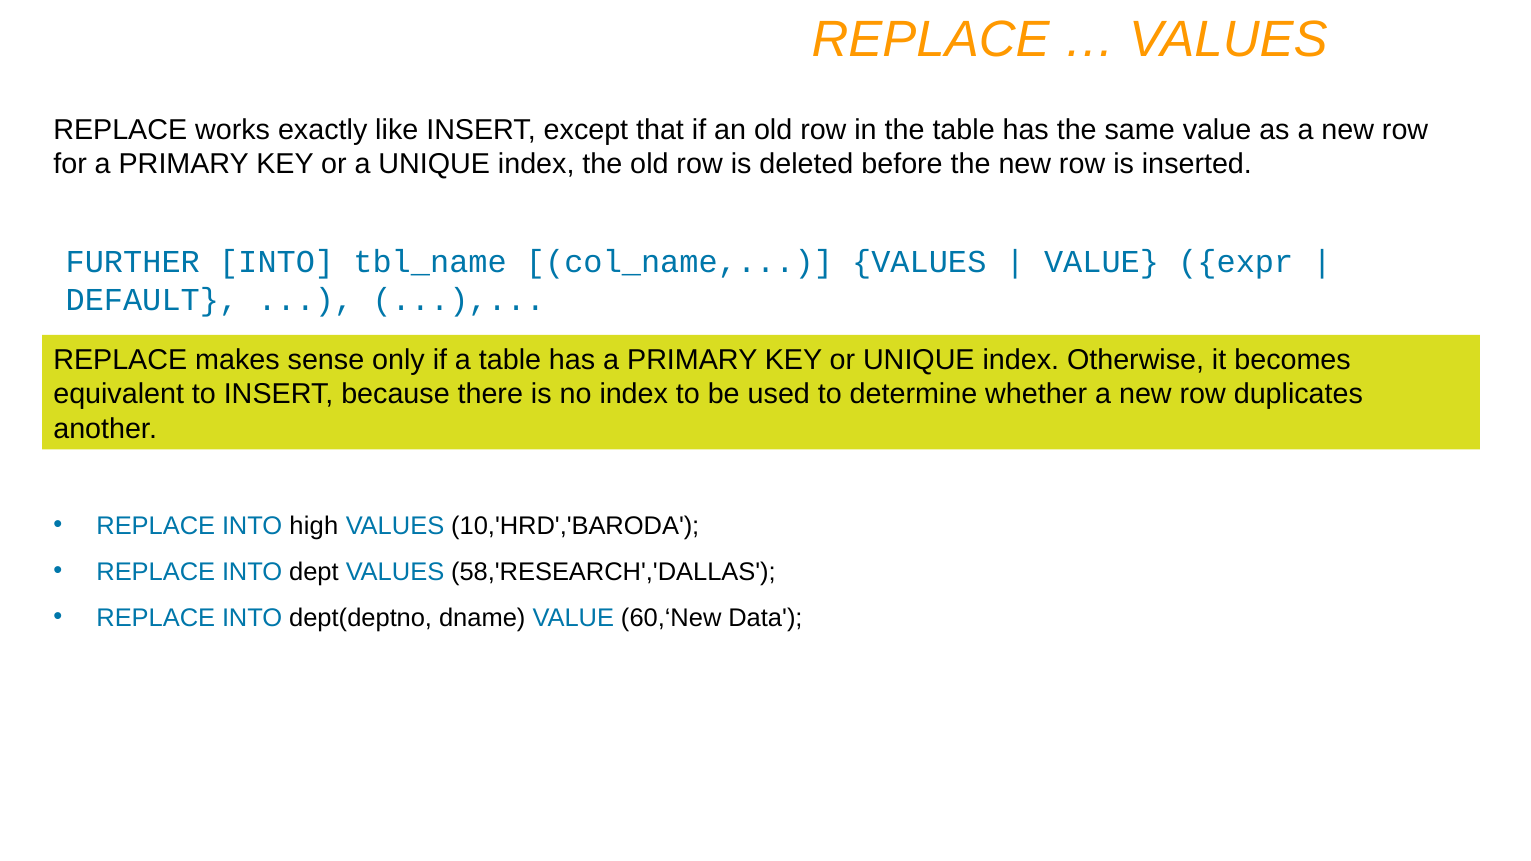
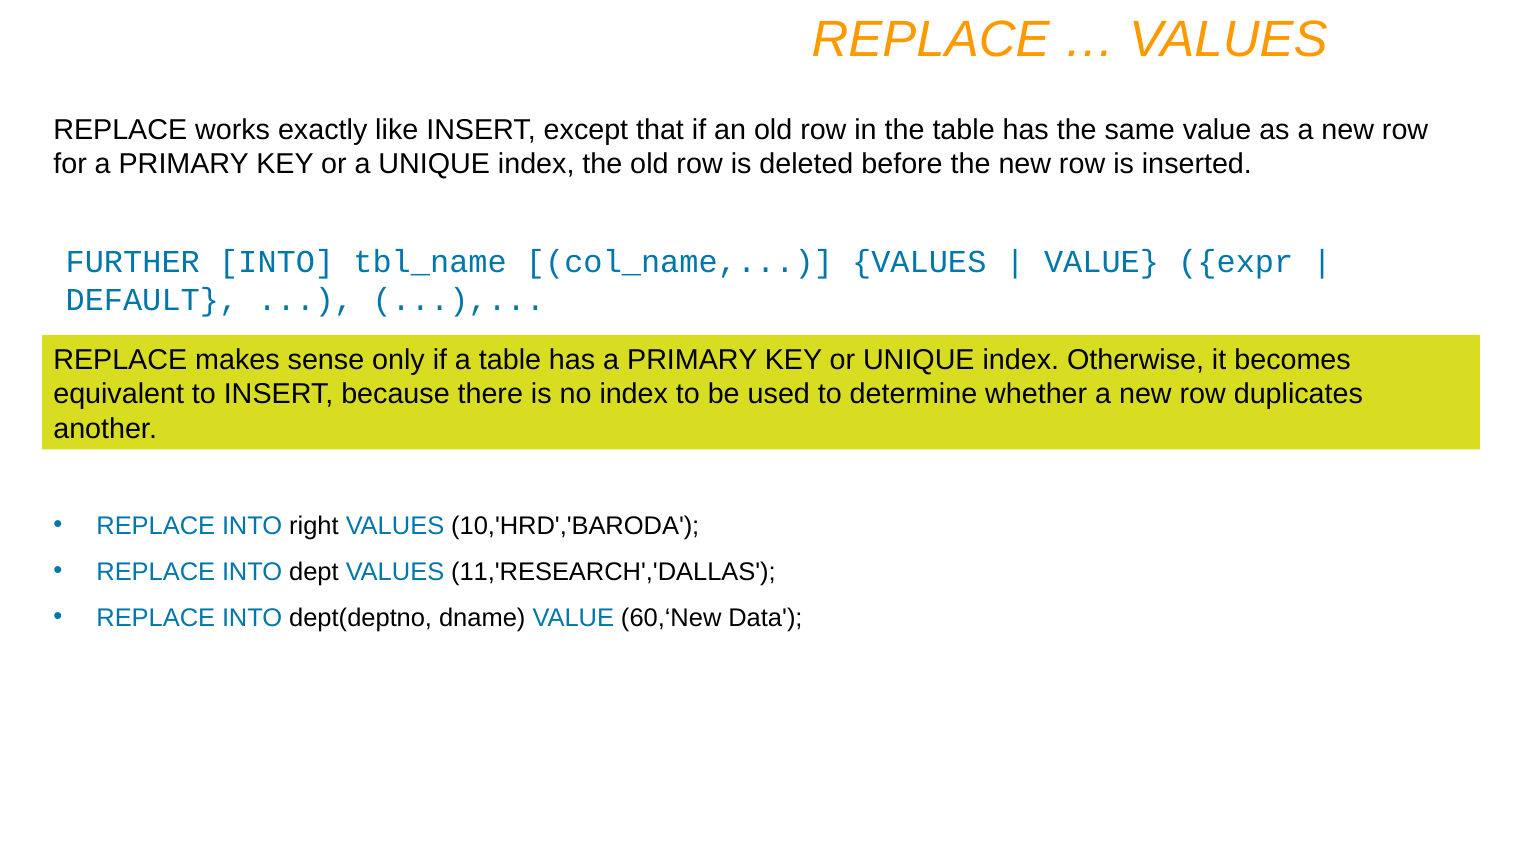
high: high -> right (314, 526)
58,'RESEARCH','DALLAS: 58,'RESEARCH','DALLAS -> 11,'RESEARCH','DALLAS (613, 572)
